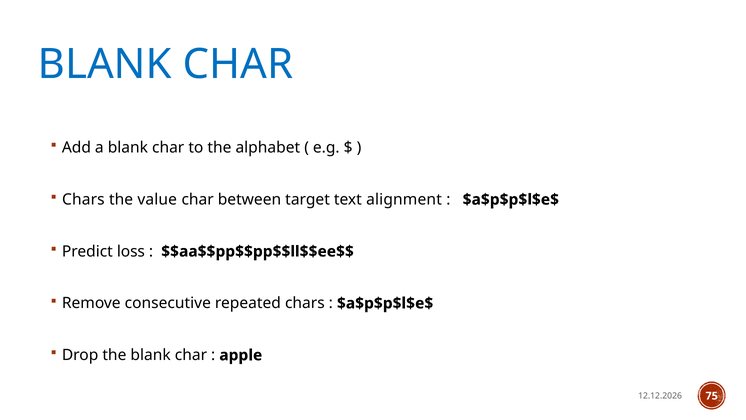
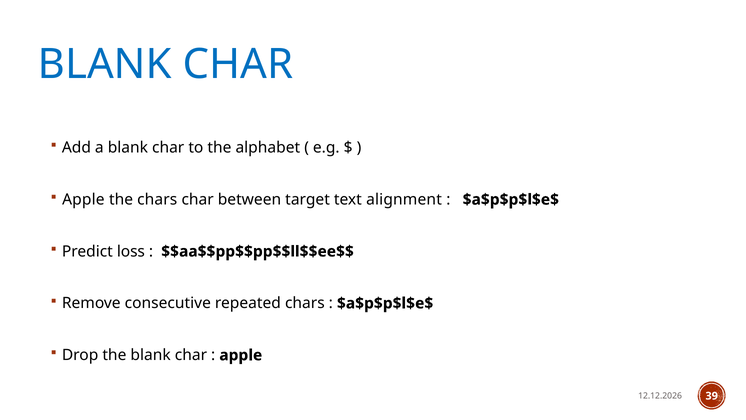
Chars: Chars -> Apple (83, 199)
the value: value -> chars (157, 199)
75: 75 -> 39 (712, 396)
